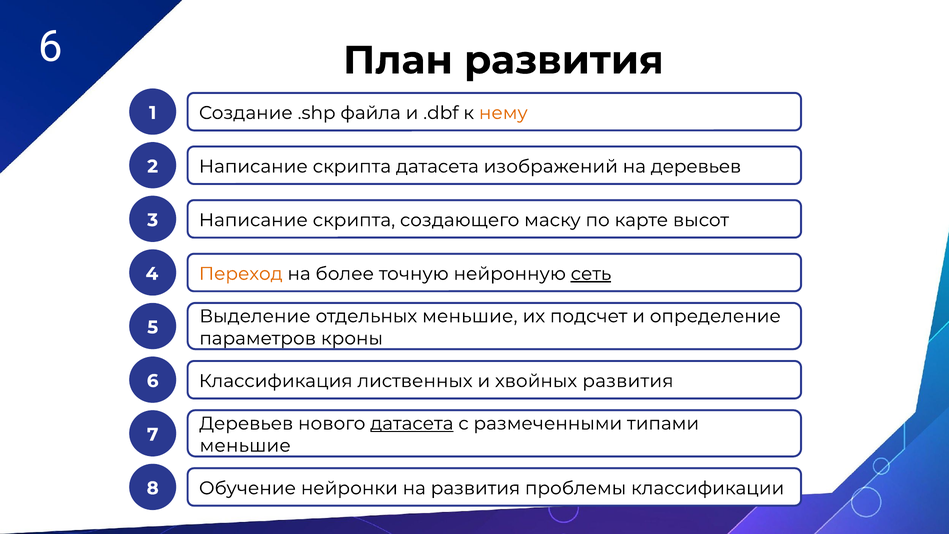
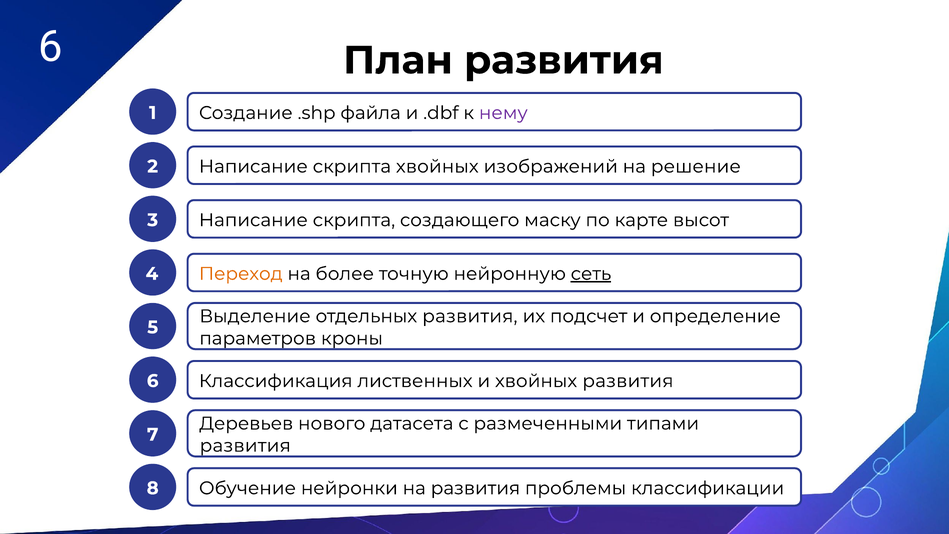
нему colour: orange -> purple (503, 113)
скрипта датасета: датасета -> хвойных (437, 166)
на деревьев: деревьев -> решение (696, 166)
отдельных меньшие: меньшие -> развития (470, 316)
датасета underline: present -> none (412, 423)
меньшие: меньшие -> развития (245, 446)
